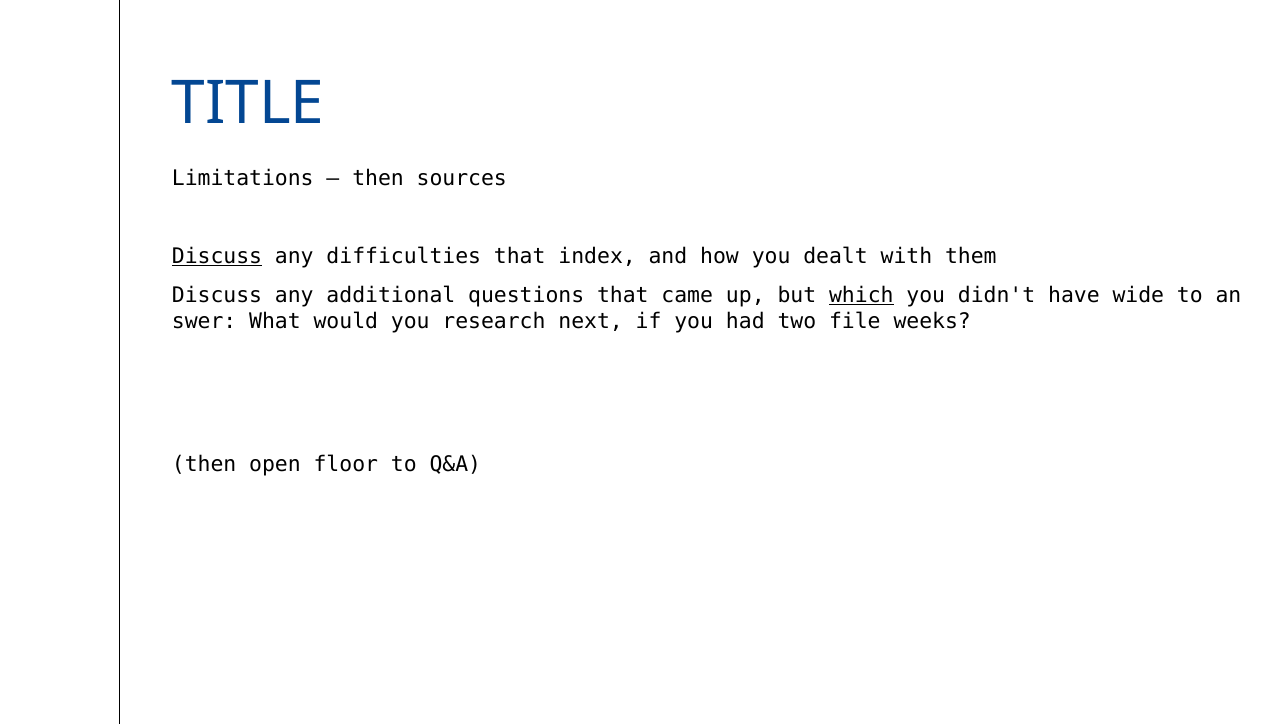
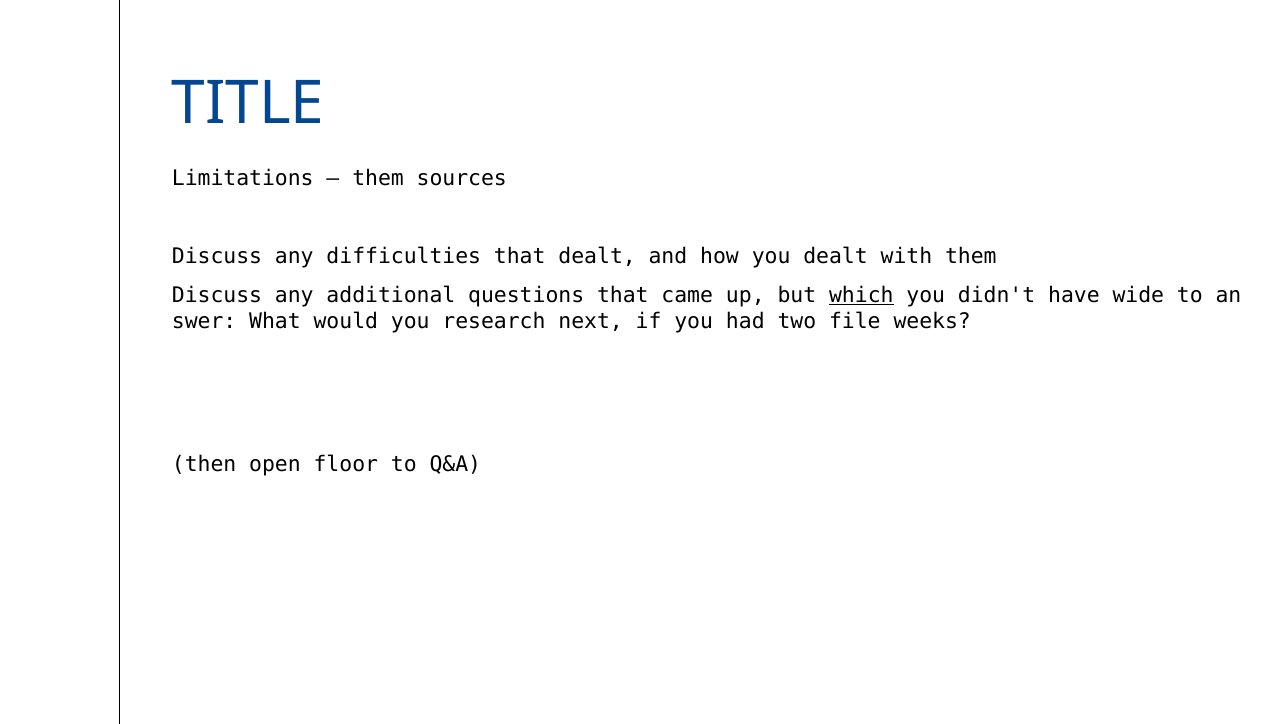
then: then -> them (378, 178)
Discuss underline: present -> none (217, 257)
that index: index -> dealt (597, 257)
